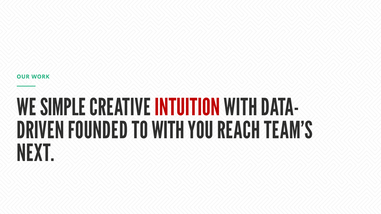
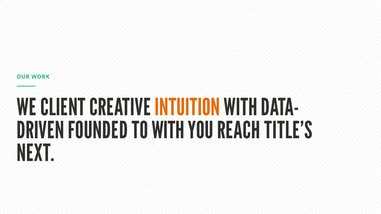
SIMPLE: SIMPLE -> CLIENT (63, 108)
INTUITION colour: red -> orange (187, 108)
TEAM’S: TEAM’S -> TITLE’S (288, 131)
